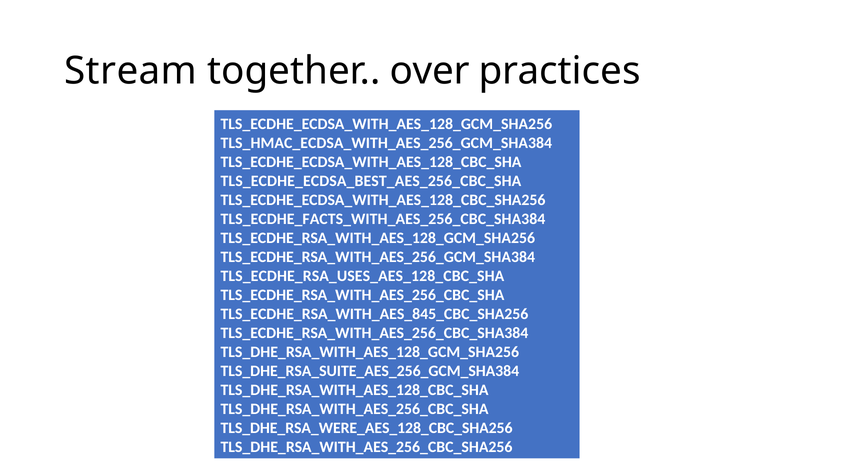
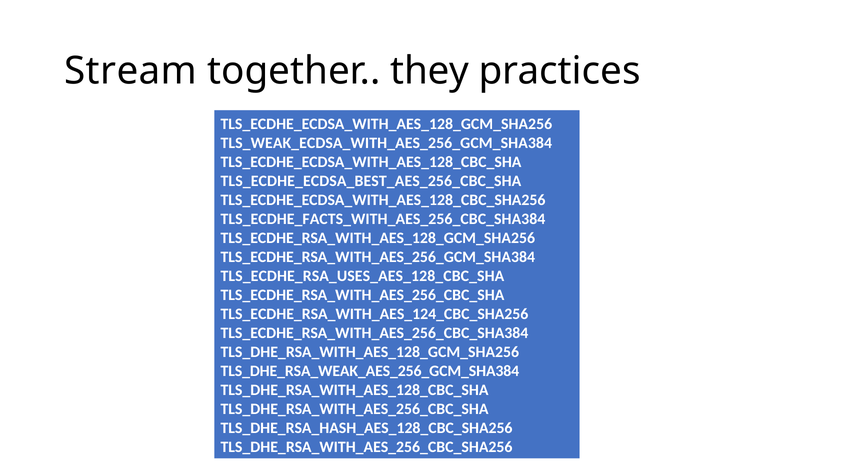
over: over -> they (430, 71)
TLS_HMAC_ECDSA_WITH_AES_256_GCM_SHA384: TLS_HMAC_ECDSA_WITH_AES_256_GCM_SHA384 -> TLS_WEAK_ECDSA_WITH_AES_256_GCM_SHA384 (386, 143)
TLS_ECDHE_RSA_WITH_AES_845_CBC_SHA256: TLS_ECDHE_RSA_WITH_AES_845_CBC_SHA256 -> TLS_ECDHE_RSA_WITH_AES_124_CBC_SHA256 (374, 314)
TLS_DHE_RSA_SUITE_AES_256_GCM_SHA384: TLS_DHE_RSA_SUITE_AES_256_GCM_SHA384 -> TLS_DHE_RSA_WEAK_AES_256_GCM_SHA384 (370, 371)
TLS_DHE_RSA_WERE_AES_128_CBC_SHA256: TLS_DHE_RSA_WERE_AES_128_CBC_SHA256 -> TLS_DHE_RSA_HASH_AES_128_CBC_SHA256 (367, 428)
